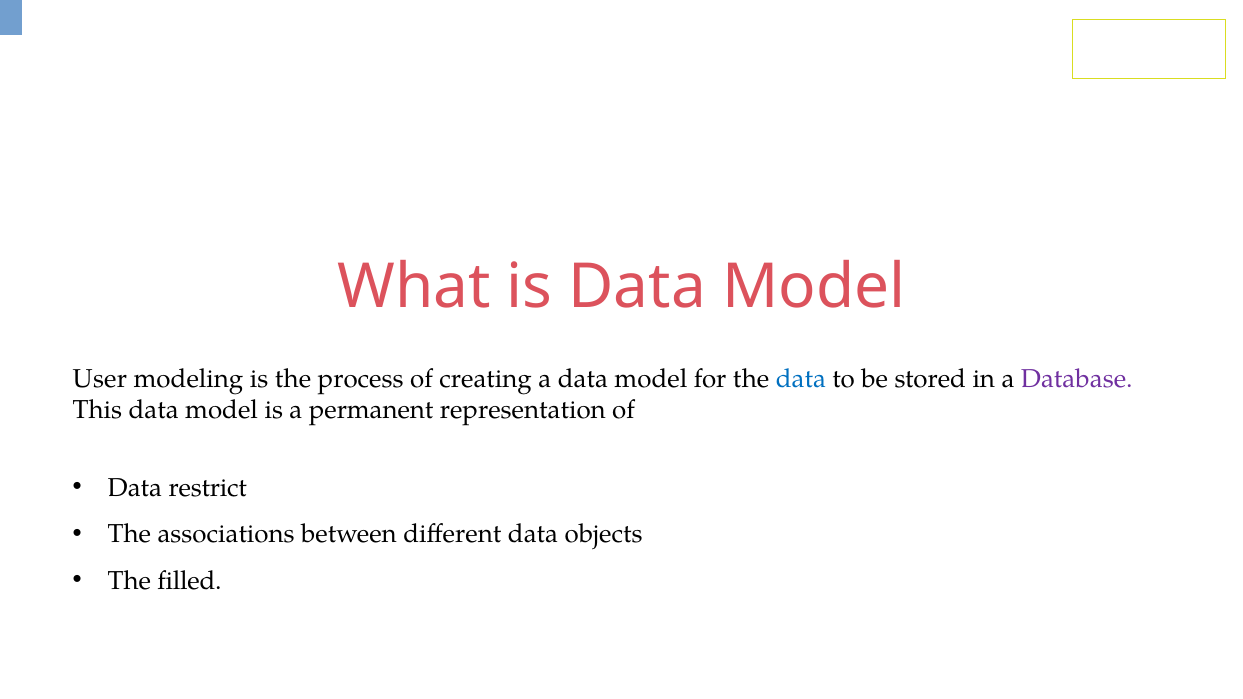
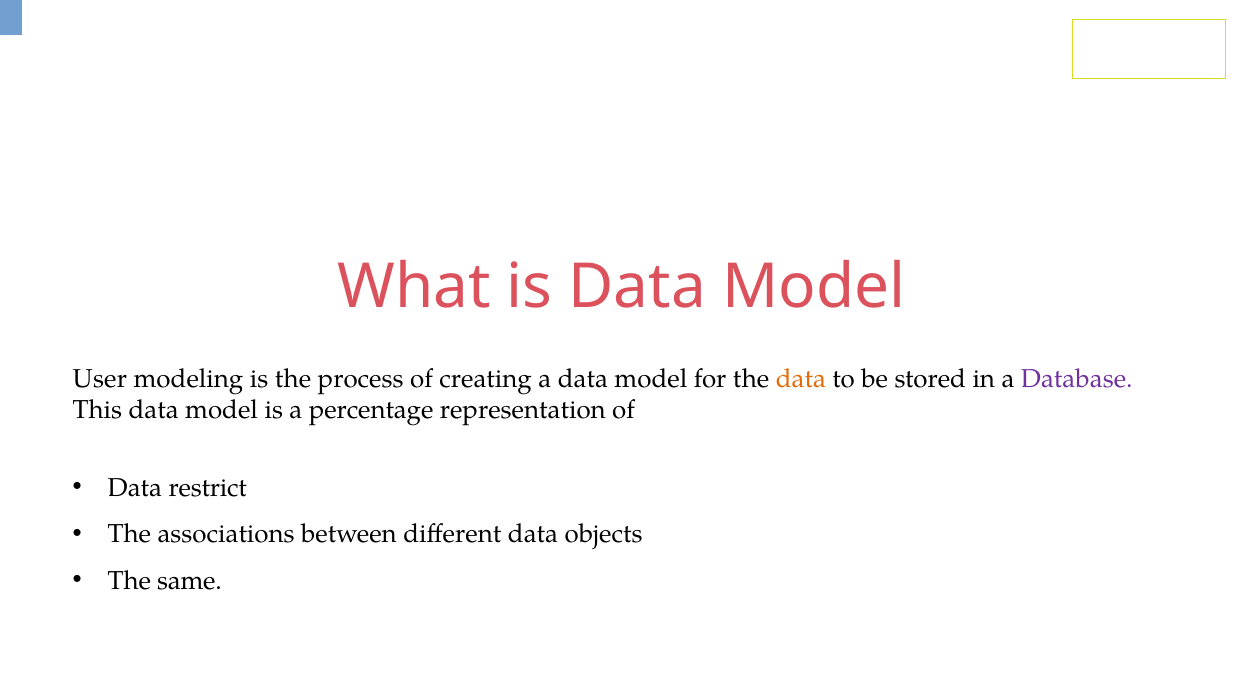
data colour: blue -> orange (801, 379)
permanent: permanent -> percentage (371, 410)
filled: filled -> same (189, 581)
